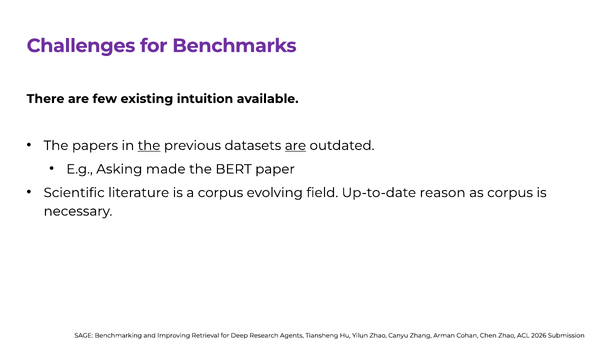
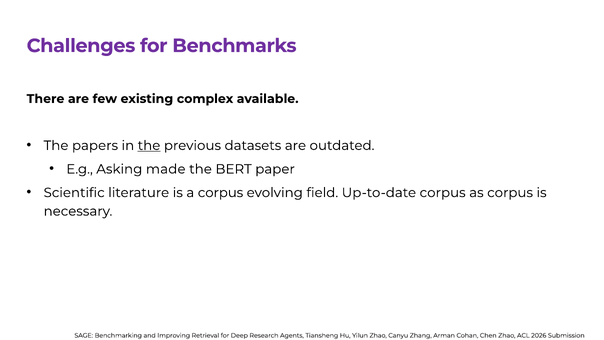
intuition: intuition -> complex (205, 99)
are underline: present -> none (295, 145)
Up-to-date reason: reason -> corpus (443, 193)
